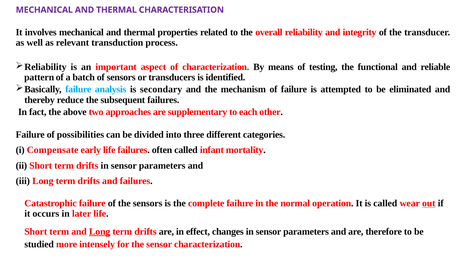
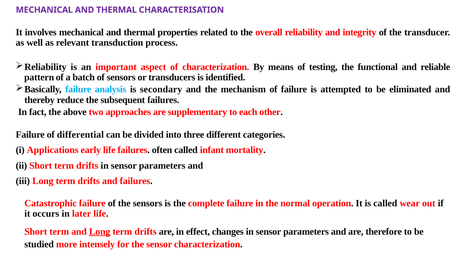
possibilities: possibilities -> differential (80, 135)
Compensate: Compensate -> Applications (53, 150)
out underline: present -> none (429, 203)
